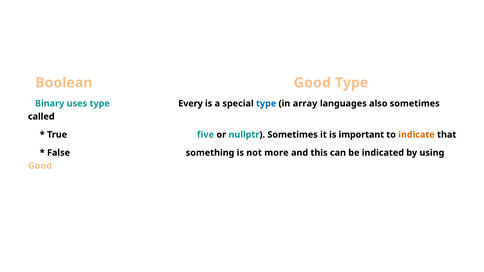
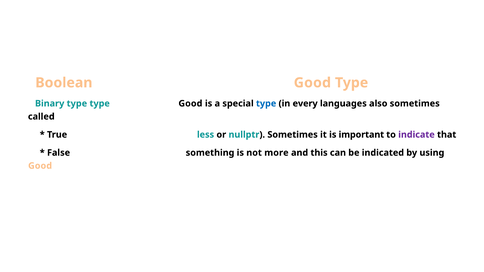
Binary uses: uses -> type (77, 104)
type Every: Every -> Good (190, 104)
array: array -> every (305, 104)
five: five -> less (206, 135)
indicate colour: orange -> purple (416, 135)
